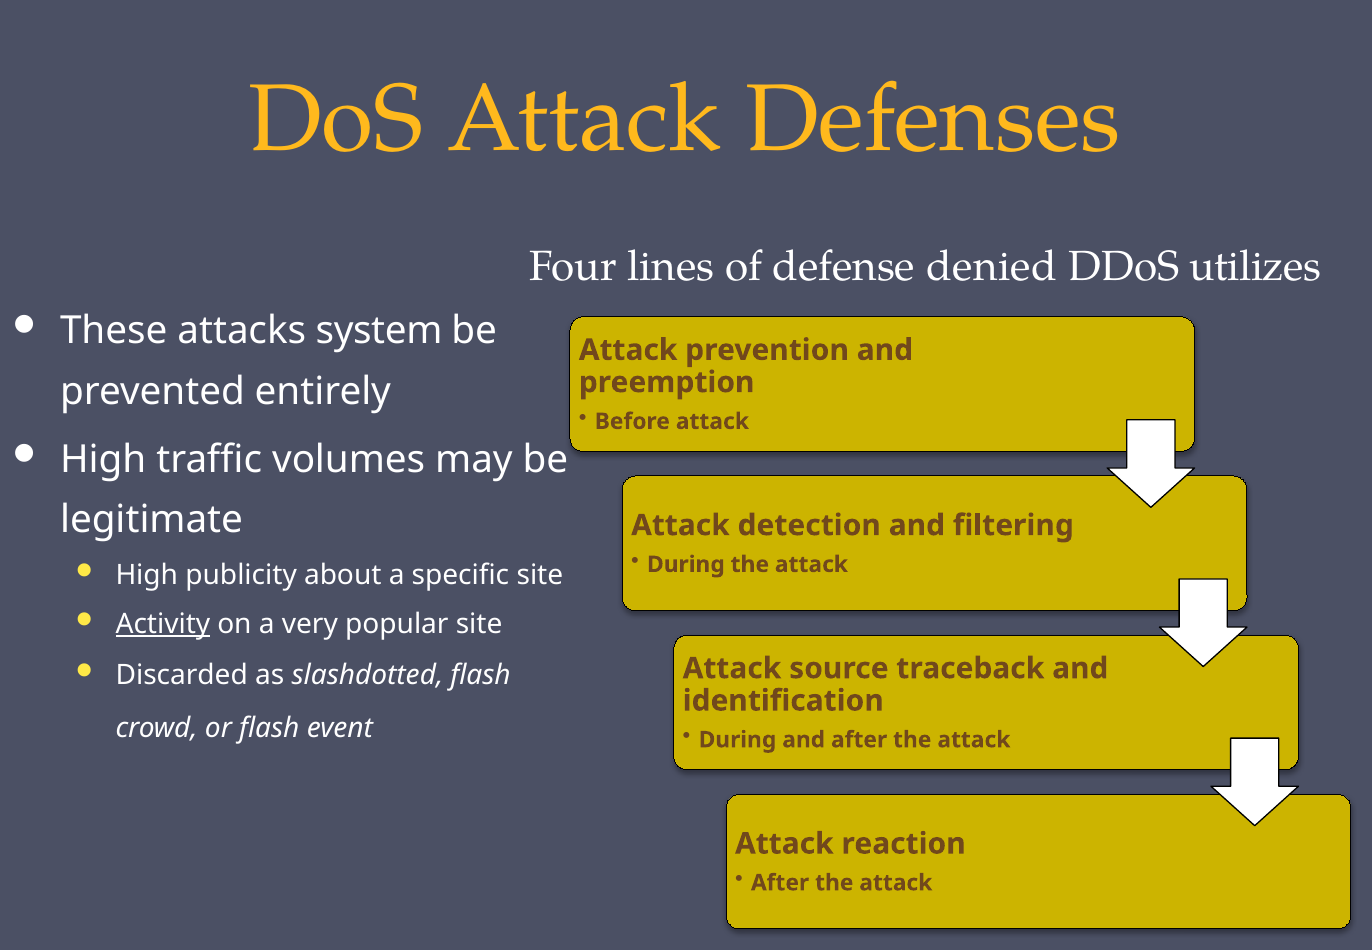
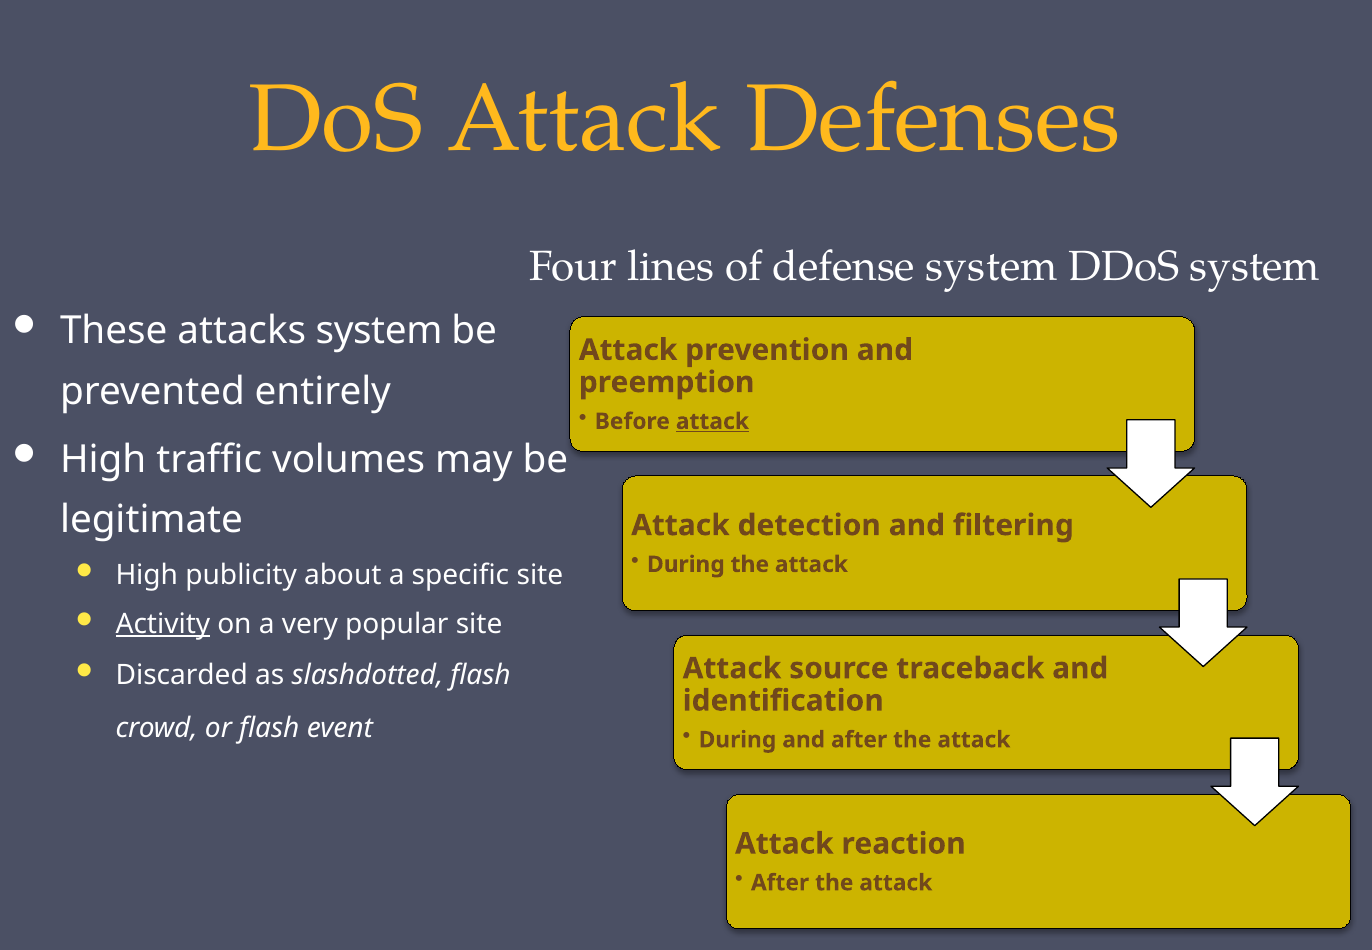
defense denied: denied -> system (992, 267)
DDoS utilizes: utilizes -> system (1255, 267)
attack underline: none -> present (712, 421)
